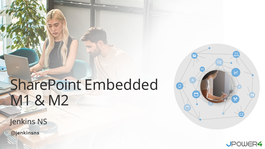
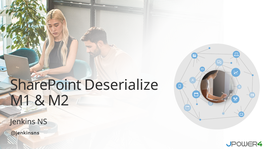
Embedded: Embedded -> Deserialize (121, 85)
